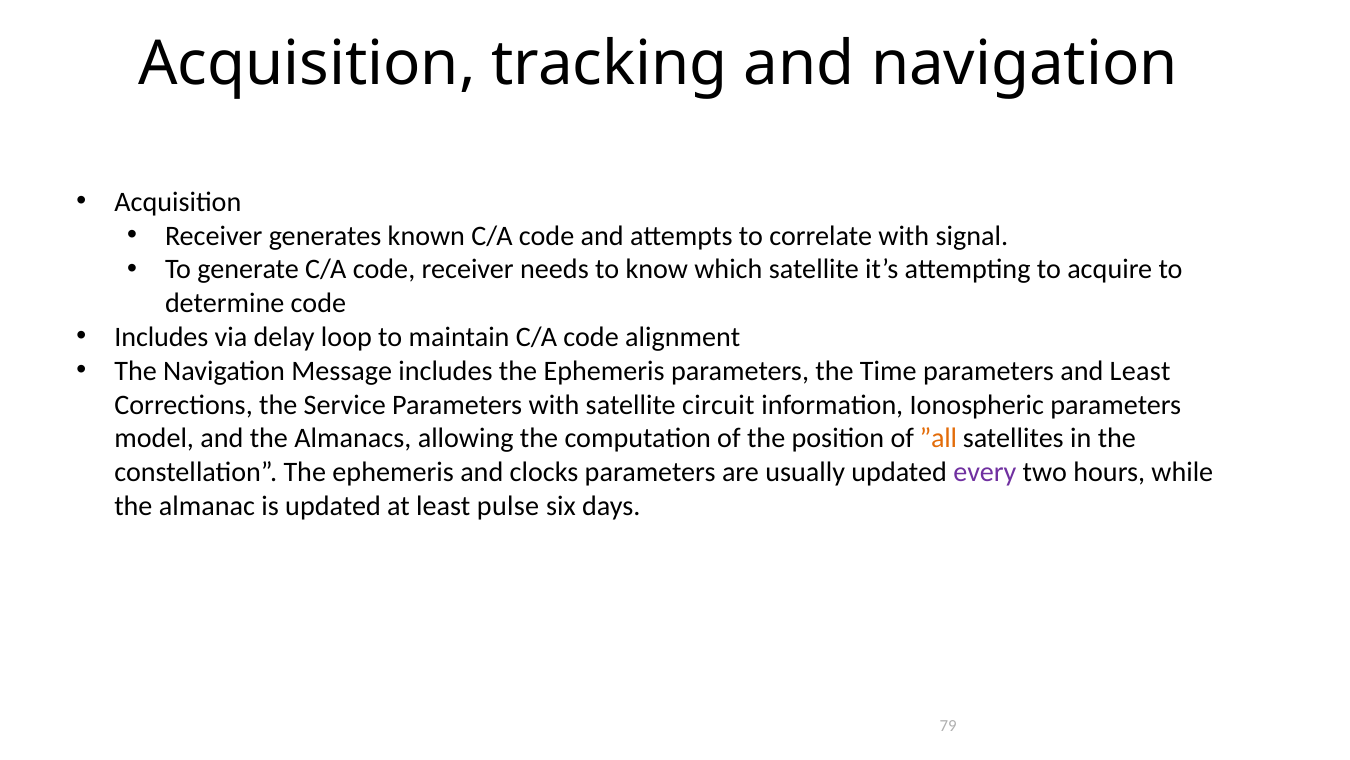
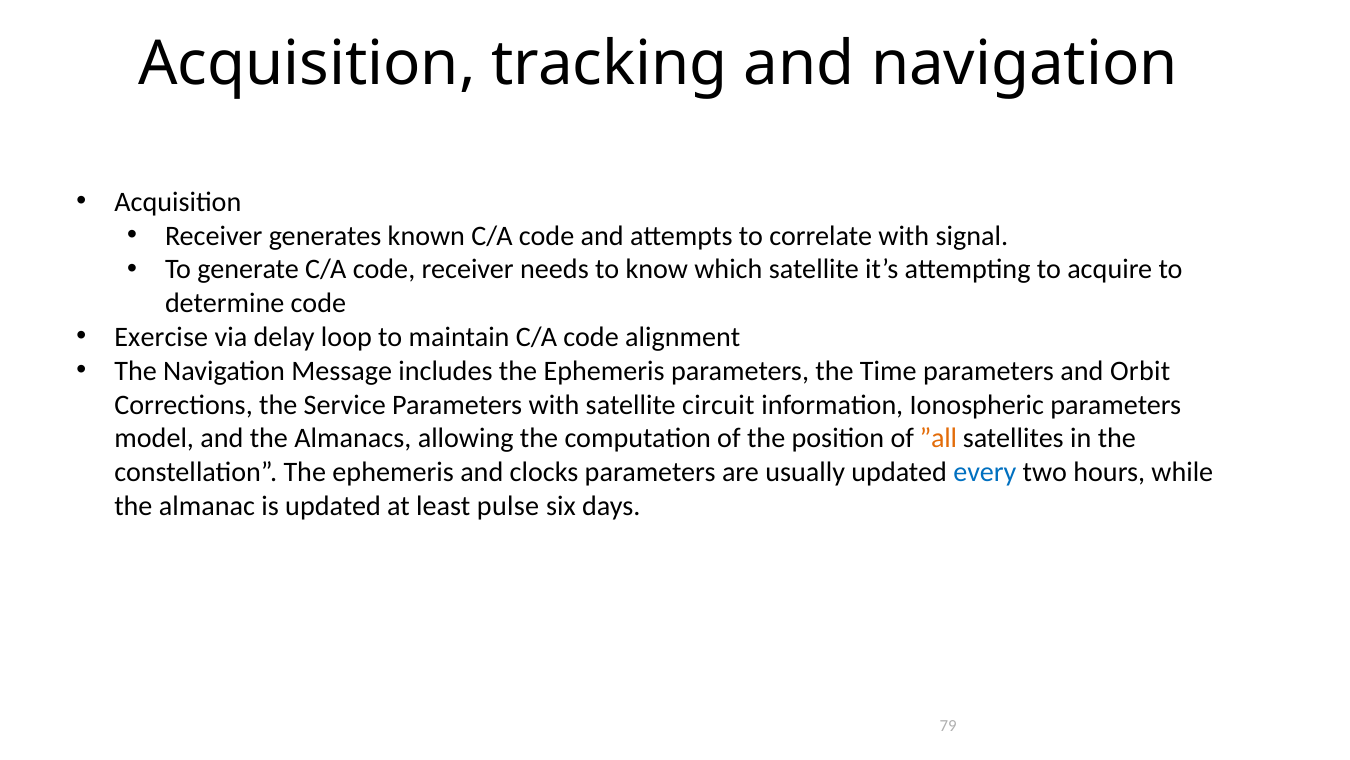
Includes: Includes -> Exercise (161, 337)
and Least: Least -> Orbit (1140, 371)
every colour: purple -> blue (985, 472)
